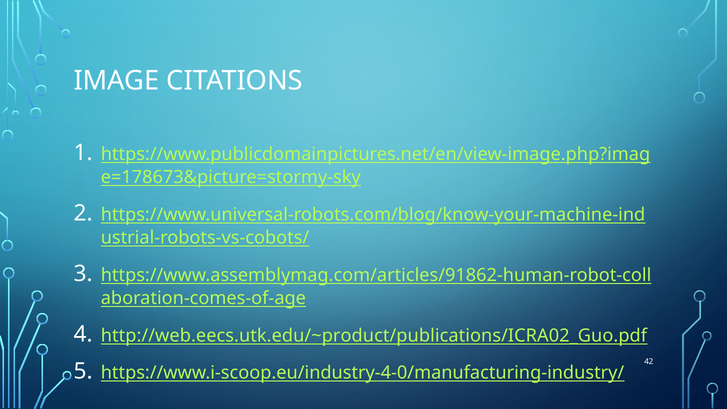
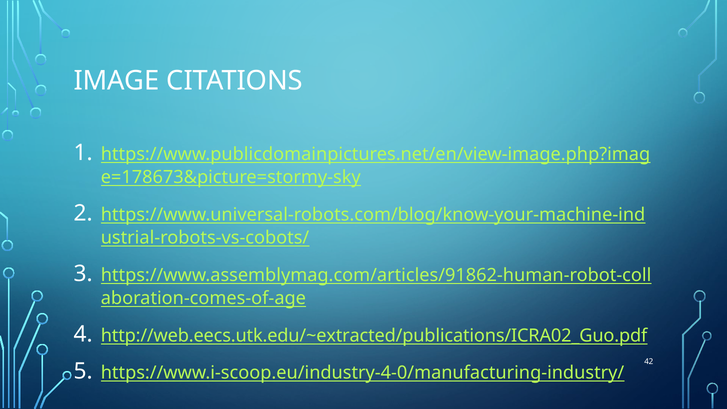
http://web.eecs.utk.edu/~product/publications/ICRA02_Guo.pdf: http://web.eecs.utk.edu/~product/publications/ICRA02_Guo.pdf -> http://web.eecs.utk.edu/~extracted/publications/ICRA02_Guo.pdf (374, 335)
